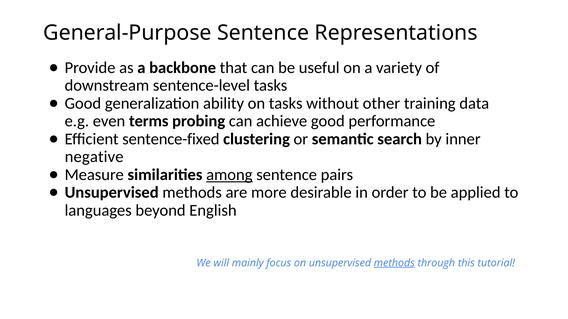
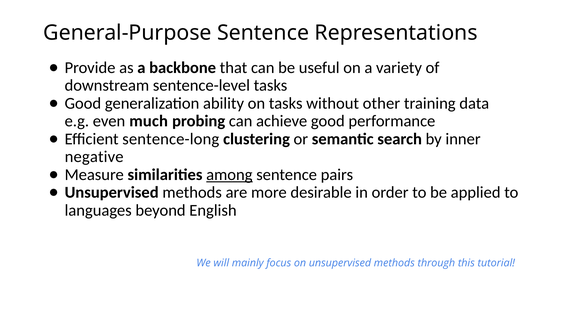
terms: terms -> much (149, 121)
sentence-fixed: sentence-fixed -> sentence-long (171, 139)
methods underline: present -> none (394, 263)
